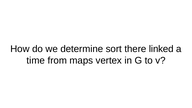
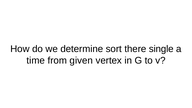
linked: linked -> single (161, 49)
maps: maps -> given (81, 60)
